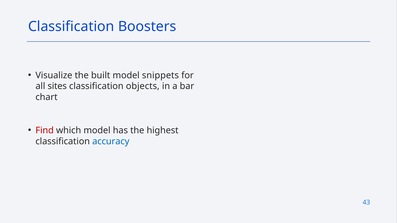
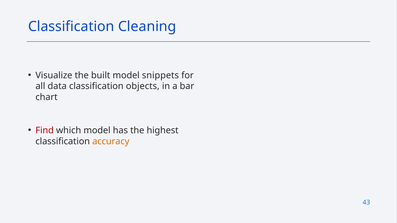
Boosters: Boosters -> Cleaning (147, 27)
sites: sites -> data (57, 86)
accuracy colour: blue -> orange (111, 141)
